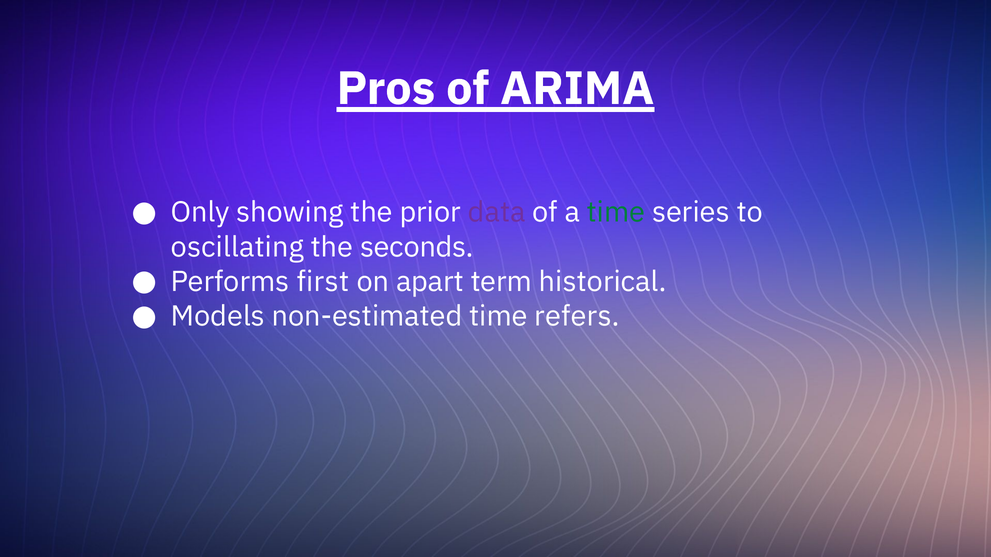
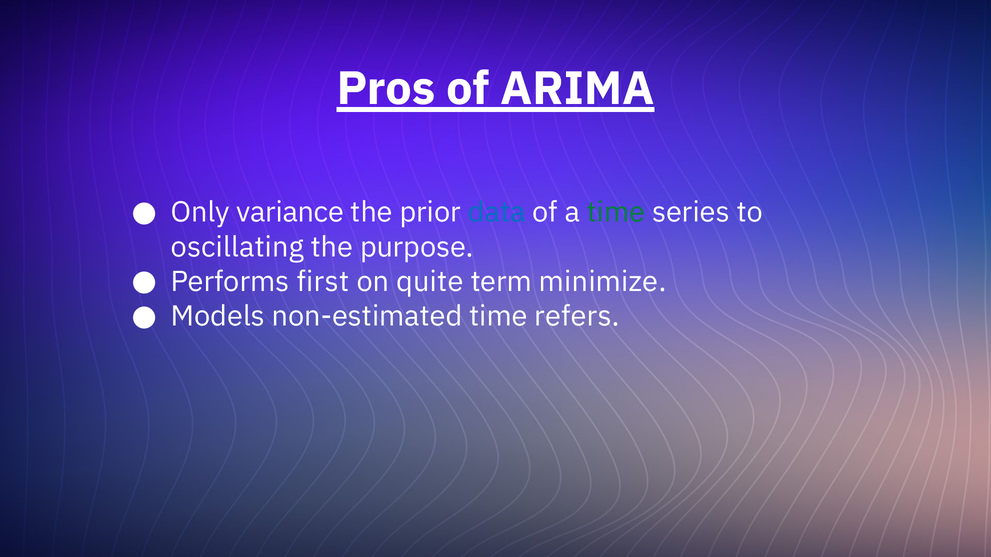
showing: showing -> variance (290, 212)
data colour: purple -> blue (497, 212)
seconds: seconds -> purpose (417, 247)
apart: apart -> quite (430, 282)
historical: historical -> minimize (603, 282)
